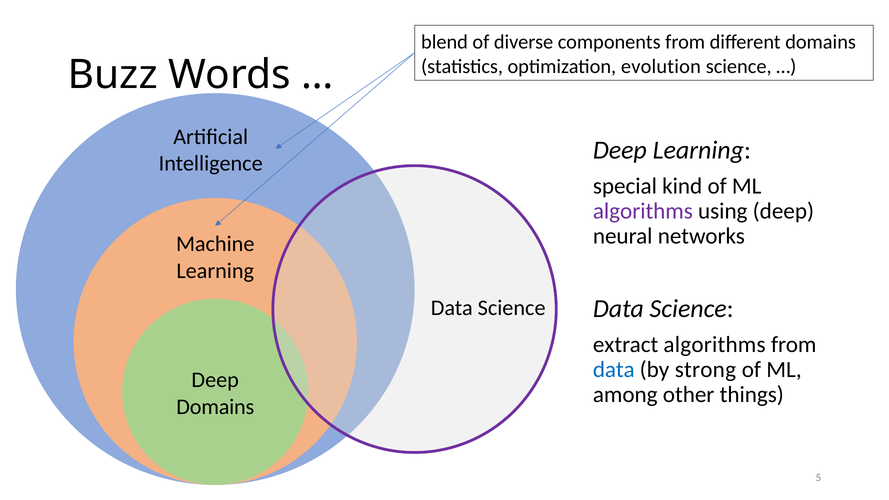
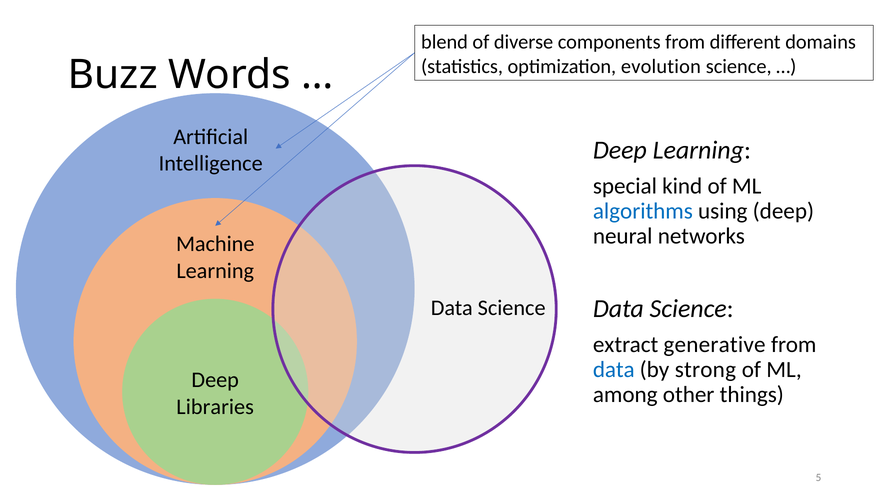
algorithms colour: purple -> blue (643, 211)
extract algorithms: algorithms -> generative (715, 345)
Domains: Domains -> Libraries (215, 407)
